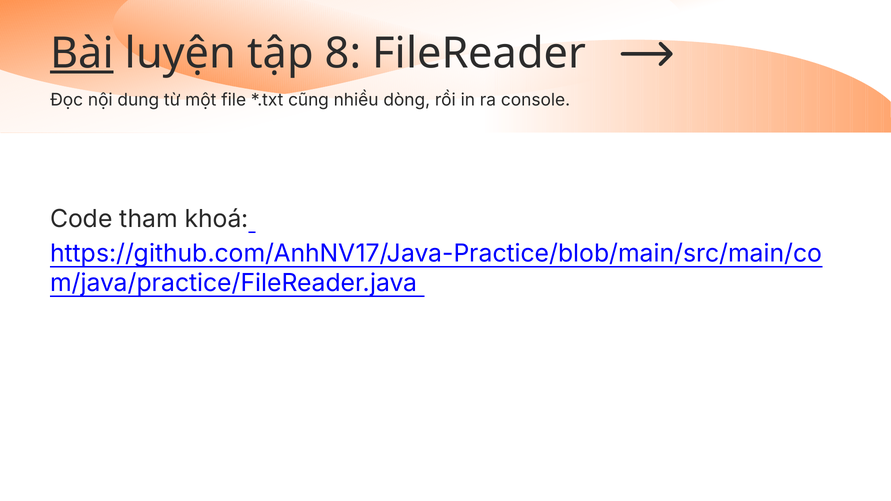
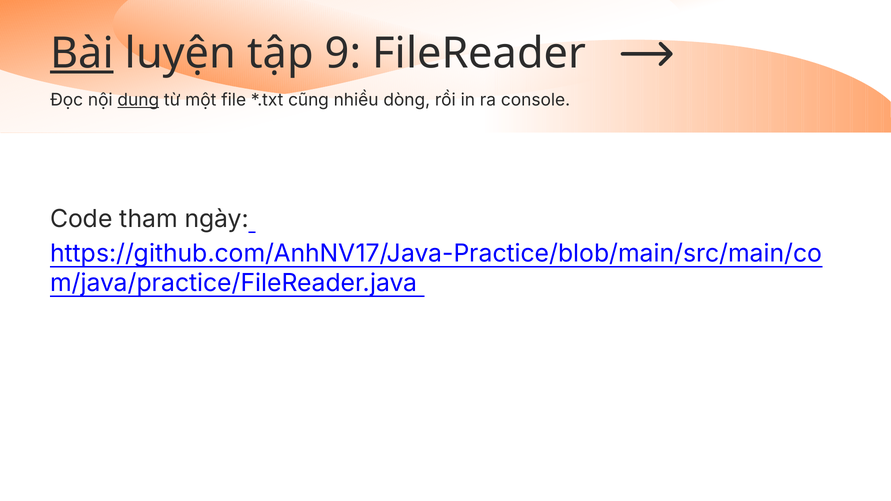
8: 8 -> 9 (343, 53)
dung underline: none -> present (138, 100)
khoá: khoá -> ngày (217, 219)
